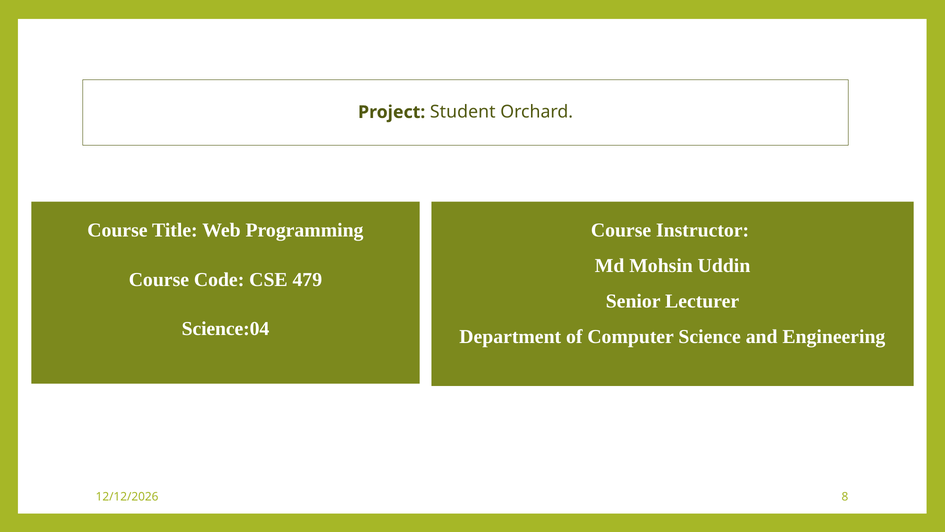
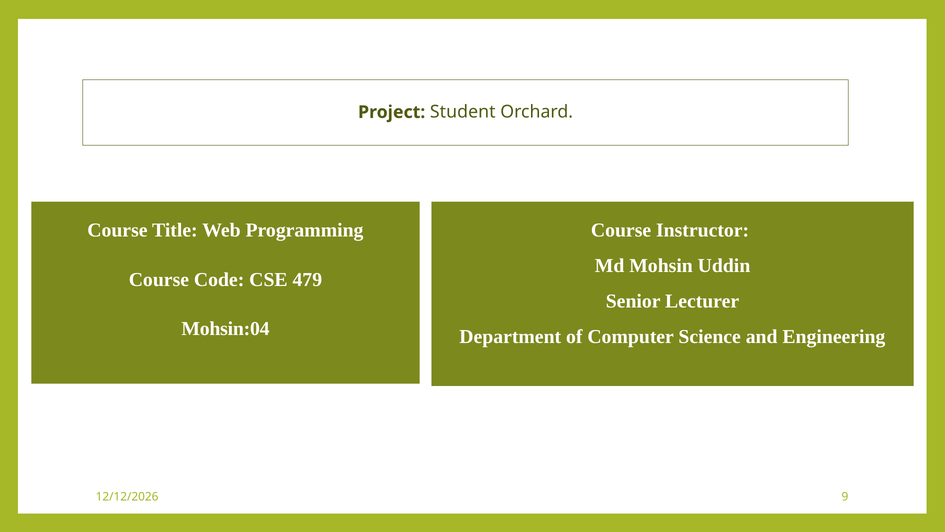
Science:04: Science:04 -> Mohsin:04 (226, 329)
8: 8 -> 9 (845, 496)
